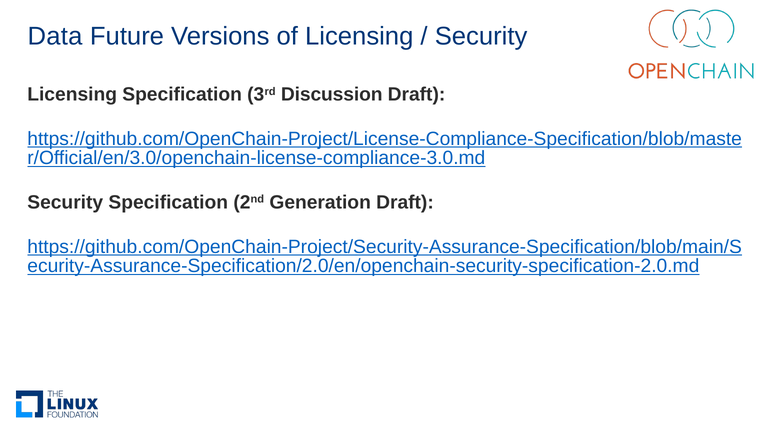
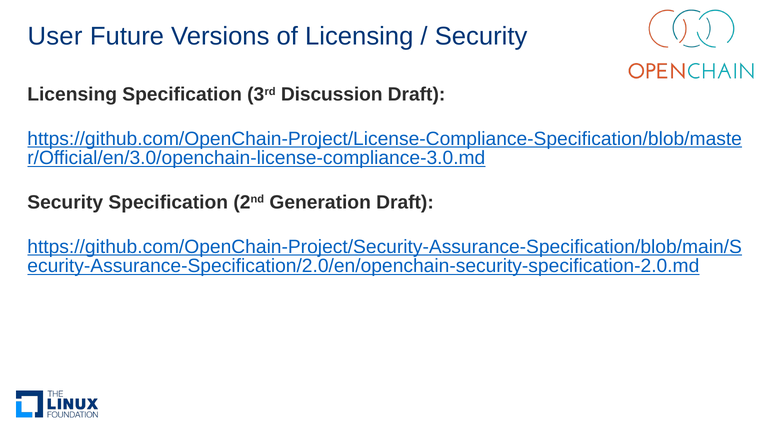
Data: Data -> User (55, 37)
